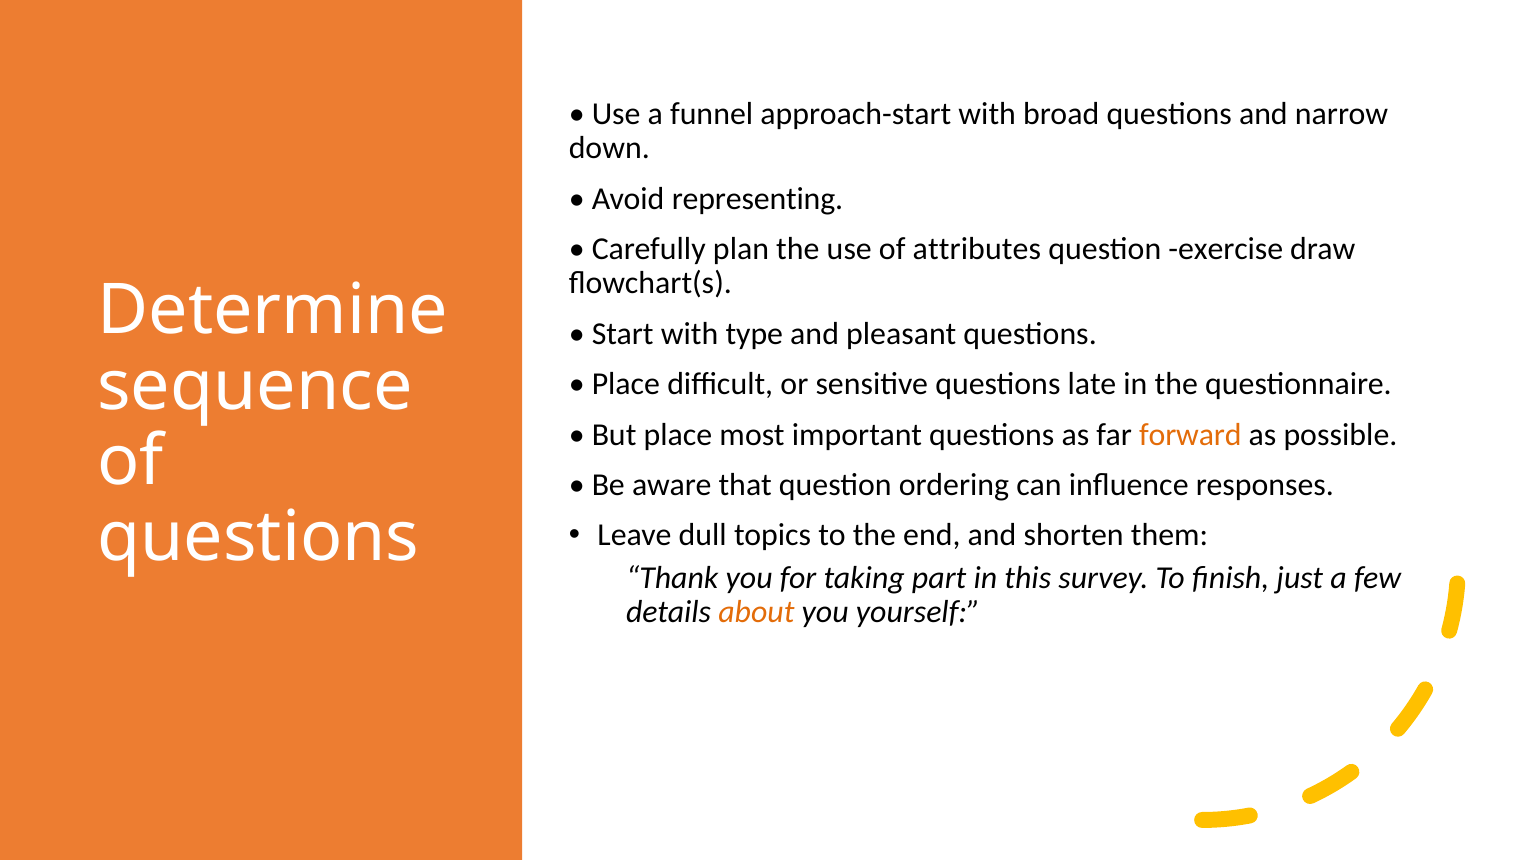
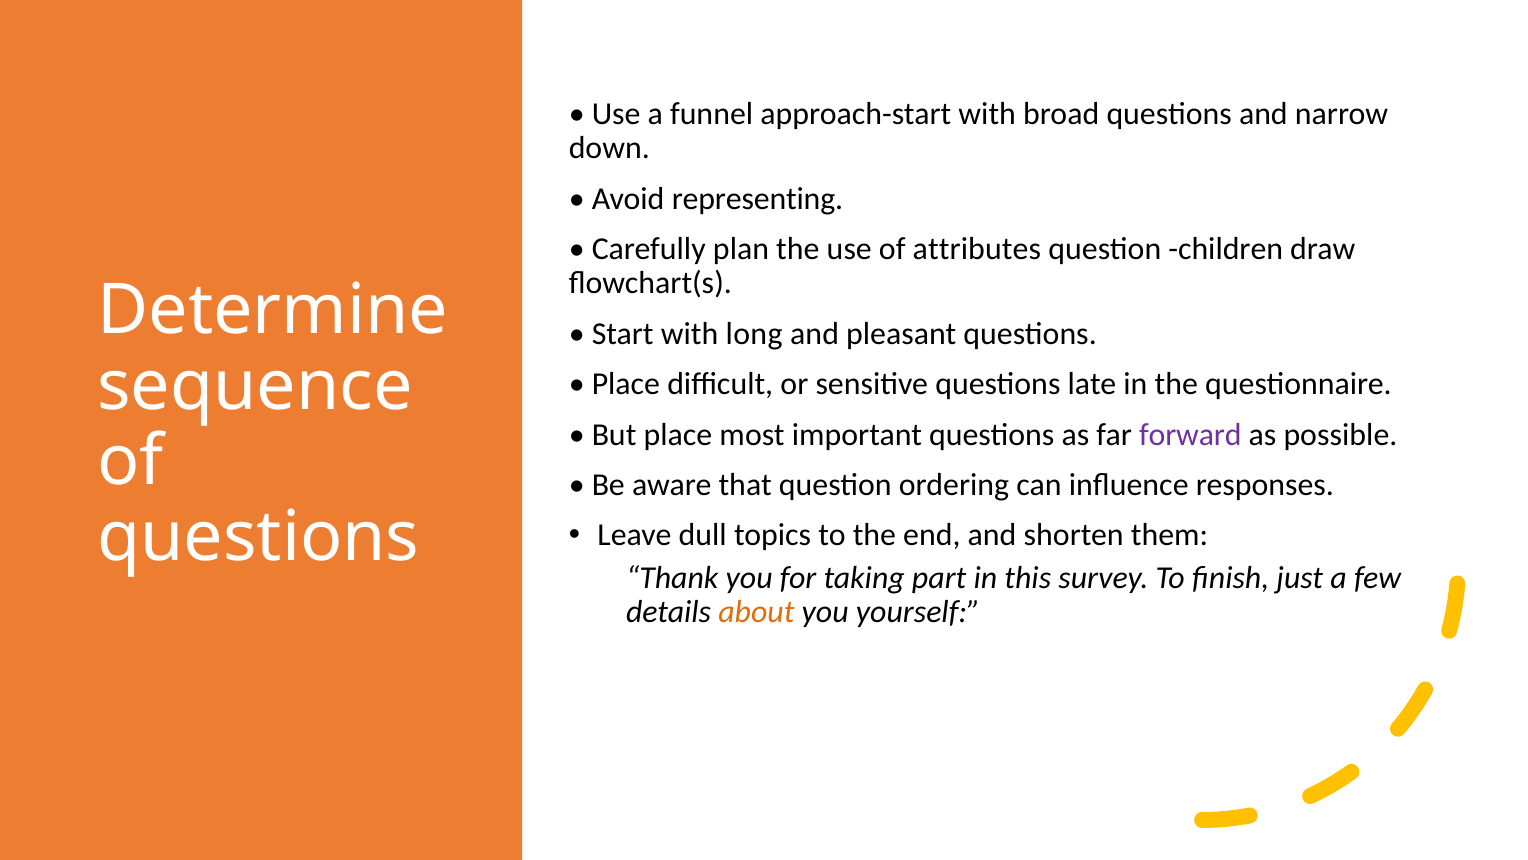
exercise: exercise -> children (1226, 249)
type: type -> long (754, 334)
forward colour: orange -> purple (1190, 434)
